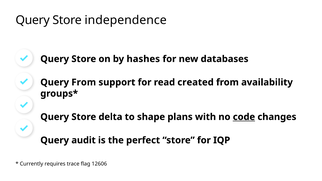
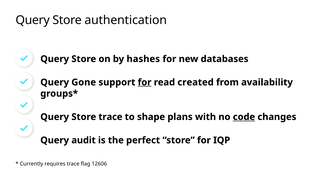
independence: independence -> authentication (126, 20)
Query From: From -> Gone (84, 82)
for underline: none -> present (145, 82)
Store delta: delta -> trace (110, 117)
